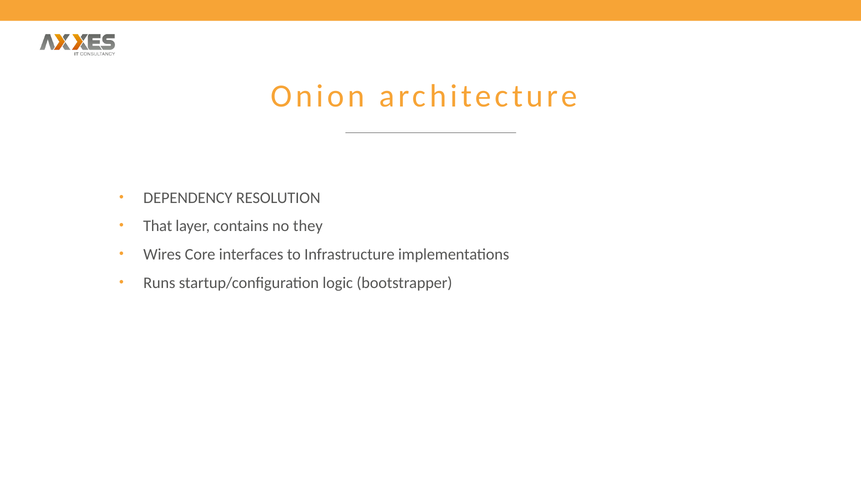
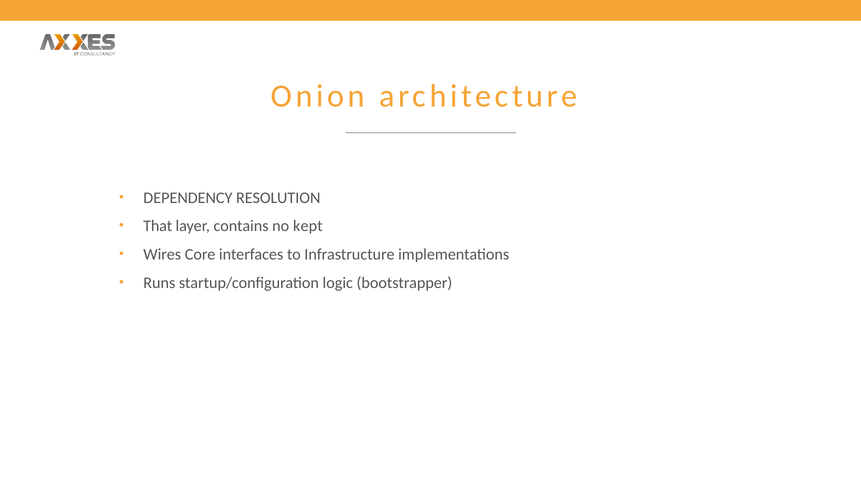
they: they -> kept (308, 226)
